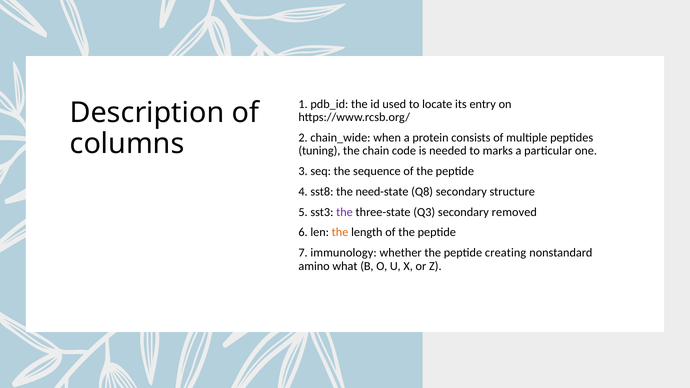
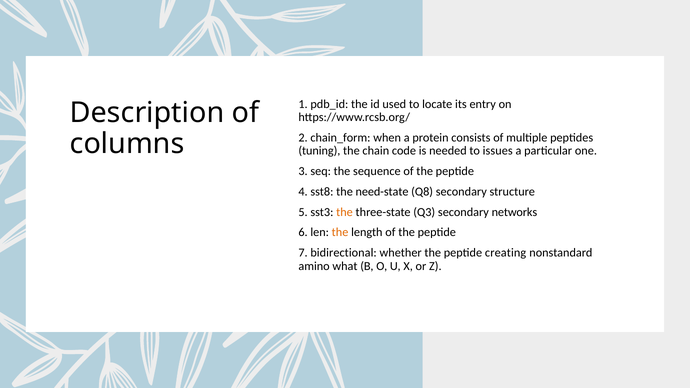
chain_wide: chain_wide -> chain_form (340, 138)
marks: marks -> issues (498, 151)
the colour: purple -> orange (345, 212)
removed: removed -> networks (514, 212)
immunology: immunology -> bidirectional (344, 253)
